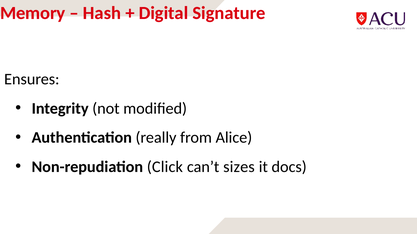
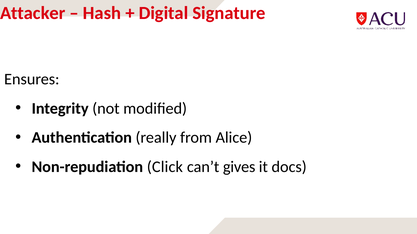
Memory: Memory -> Attacker (33, 13)
sizes: sizes -> gives (239, 167)
